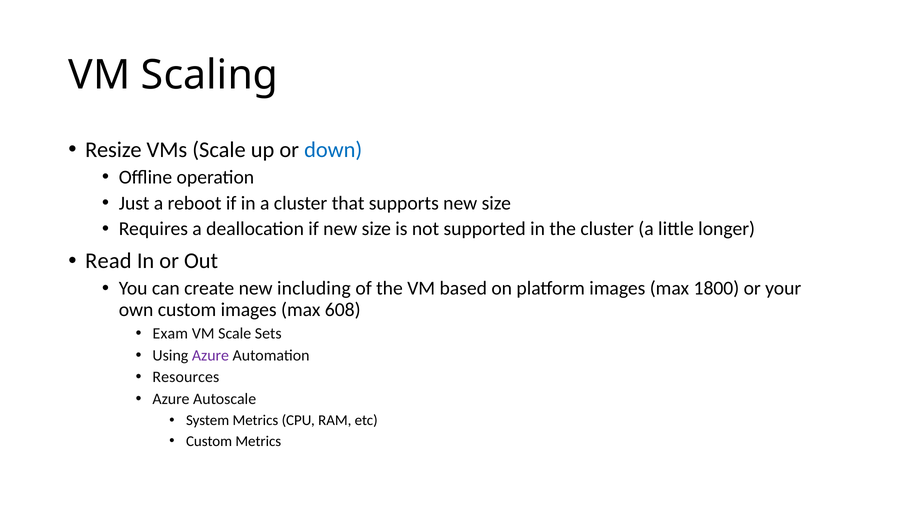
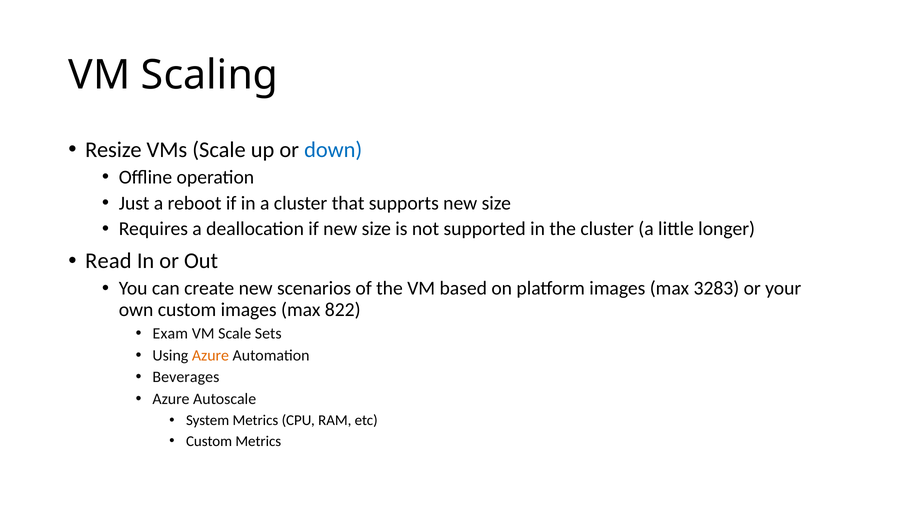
including: including -> scenarios (314, 288)
1800: 1800 -> 3283 (716, 288)
608: 608 -> 822 (343, 309)
Azure colour: purple -> orange (210, 355)
Resources: Resources -> Beverages (186, 377)
